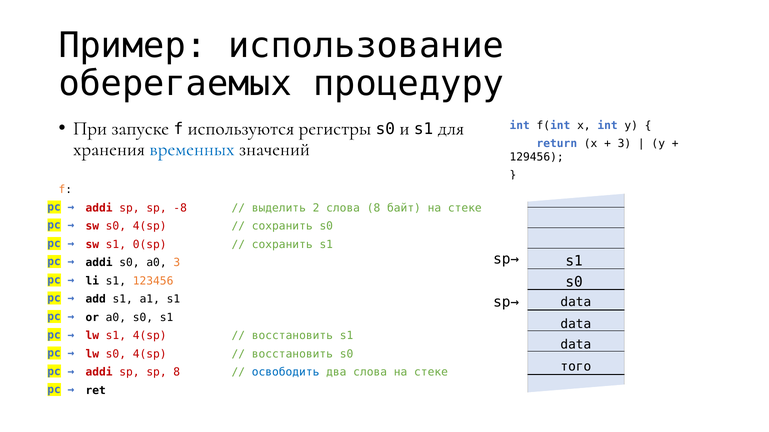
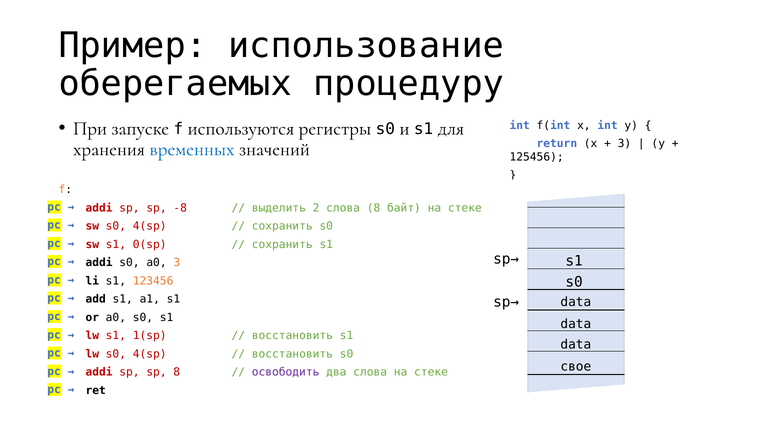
129456: 129456 -> 125456 (537, 157)
s1 4(sp: 4(sp -> 1(sp (150, 336)
того: того -> свое (576, 367)
освободить colour: blue -> purple (286, 373)
